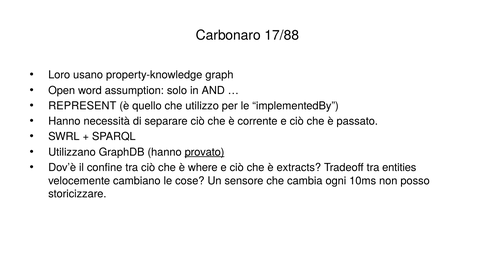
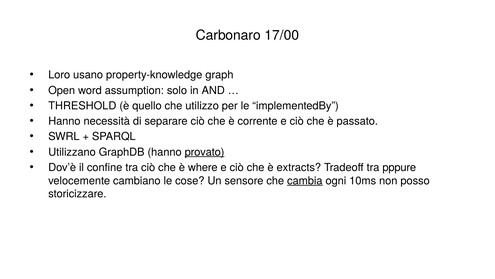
17/88: 17/88 -> 17/00 (282, 35)
REPRESENT: REPRESENT -> THRESHOLD (82, 106)
entities: entities -> pppure (399, 167)
cambia underline: none -> present (305, 180)
